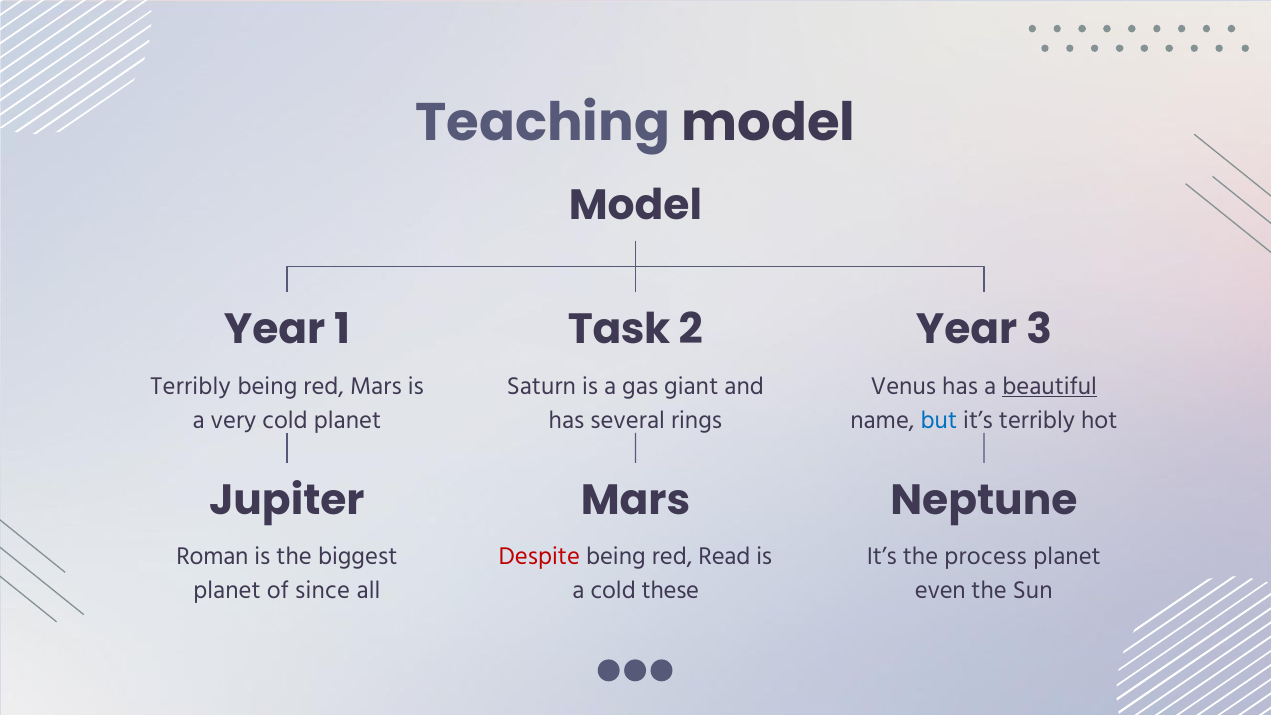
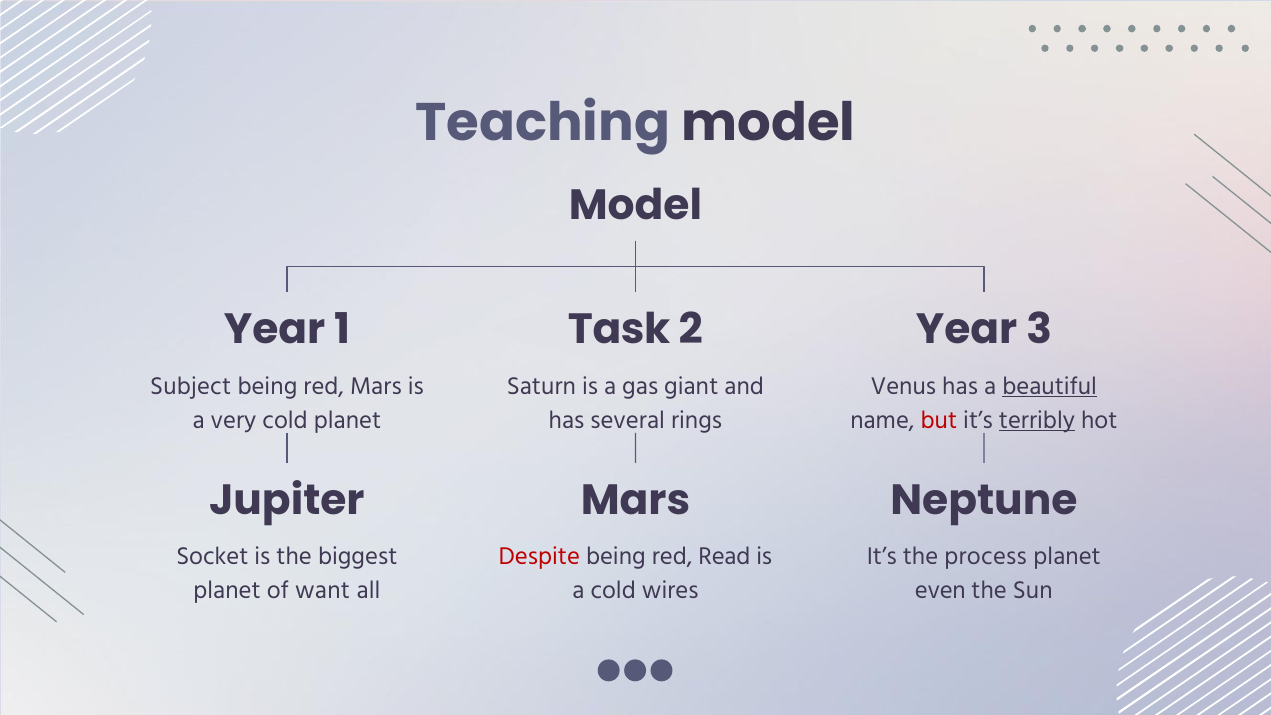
Terribly: Terribly -> Subject (191, 386)
but colour: blue -> red (939, 420)
terribly underline: none -> present (1037, 420)
Roman: Roman -> Socket (212, 556)
since: since -> want (323, 590)
these: these -> wires (670, 590)
